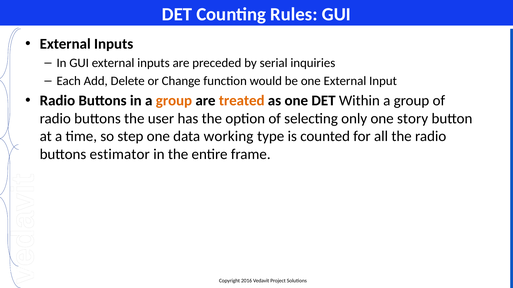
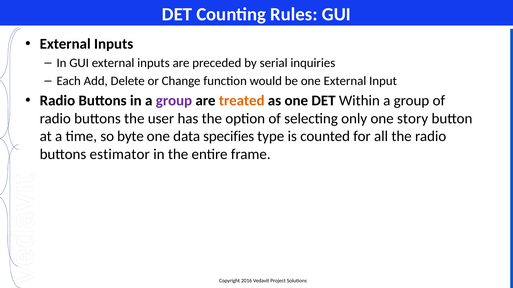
group colour: orange -> purple (174, 101)
step: step -> byte (130, 137)
working: working -> specifies (229, 137)
